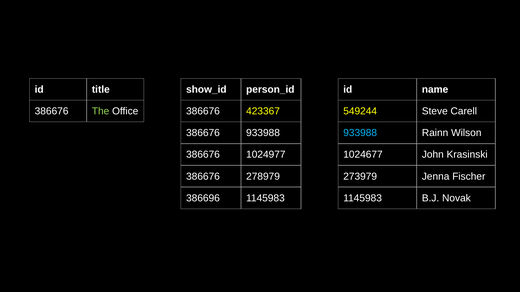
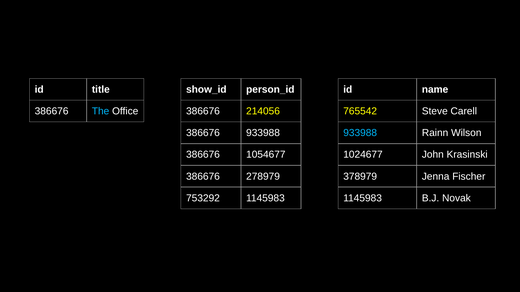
The colour: light green -> light blue (101, 111)
423367: 423367 -> 214056 (263, 111)
549244: 549244 -> 765542 (360, 111)
1024977: 1024977 -> 1054677 (266, 155)
273979: 273979 -> 378979 (360, 177)
386696: 386696 -> 753292 (203, 198)
